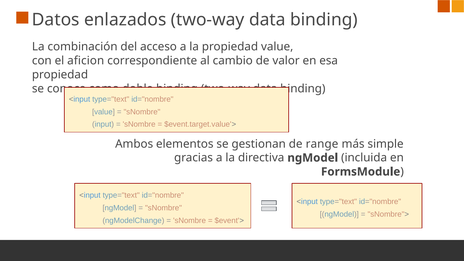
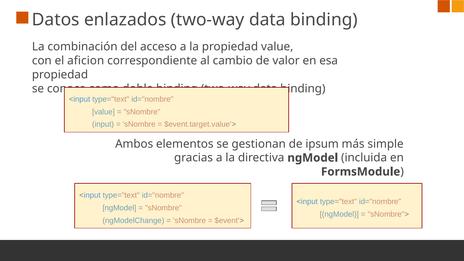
range: range -> ipsum (322, 144)
